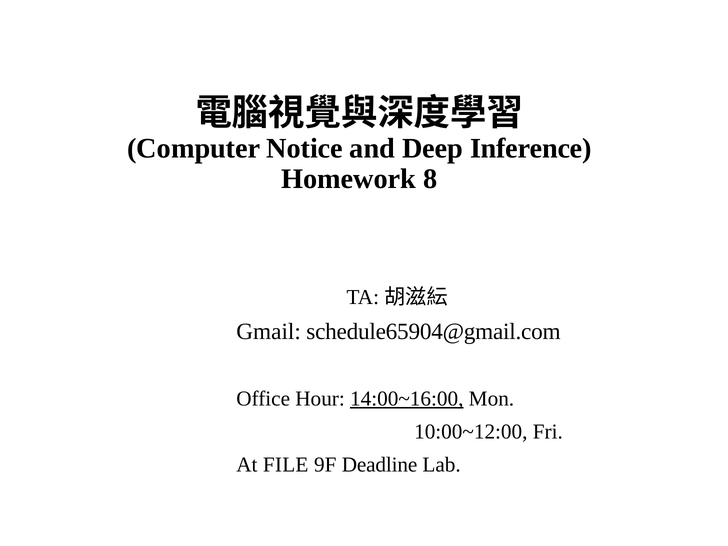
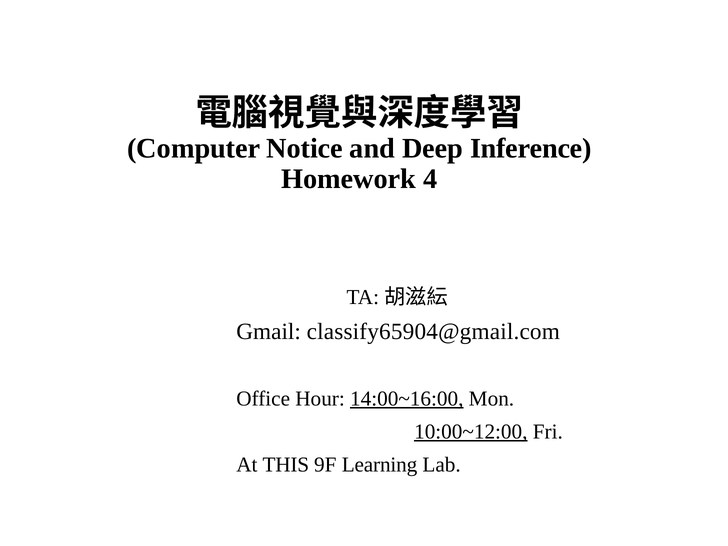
8: 8 -> 4 (430, 179)
schedule65904@gmail.com: schedule65904@gmail.com -> classify65904@gmail.com (433, 331)
10:00~12:00 underline: none -> present (471, 432)
FILE: FILE -> THIS (286, 465)
Deadline: Deadline -> Learning (380, 465)
